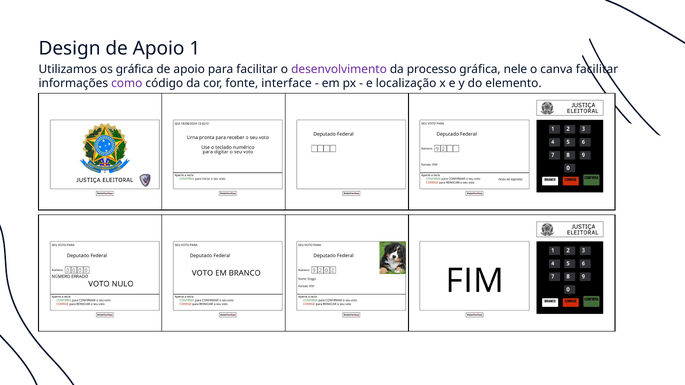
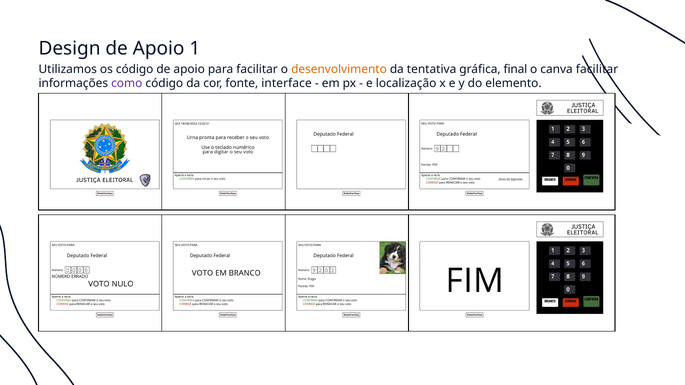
os gráfica: gráfica -> código (135, 69)
desenvolvimento colour: purple -> orange (339, 69)
processo: processo -> tentativa (432, 69)
nele: nele -> final (515, 69)
